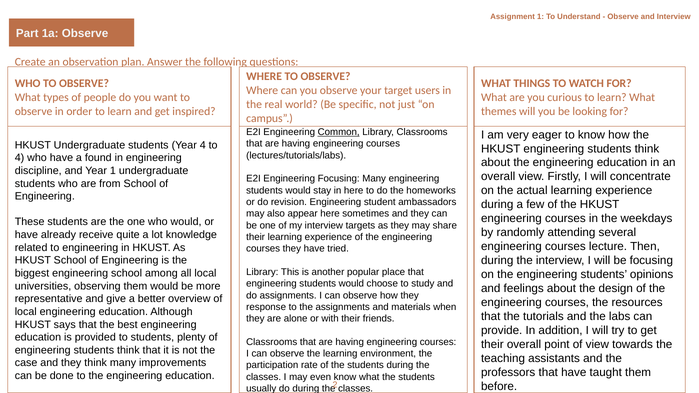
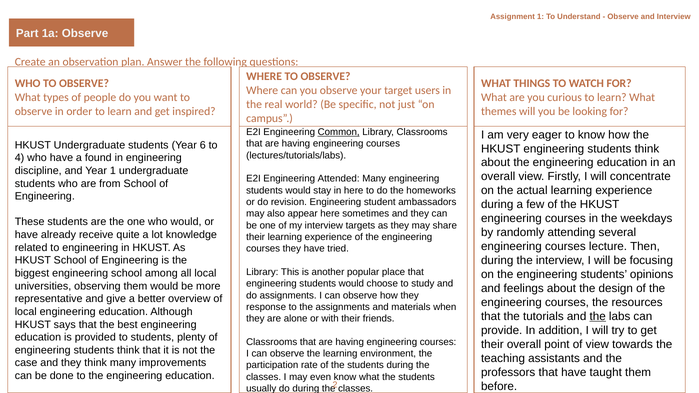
Year 4: 4 -> 6 (203, 145)
Engineering Focusing: Focusing -> Attended (339, 179)
the underline: none -> present (598, 317)
